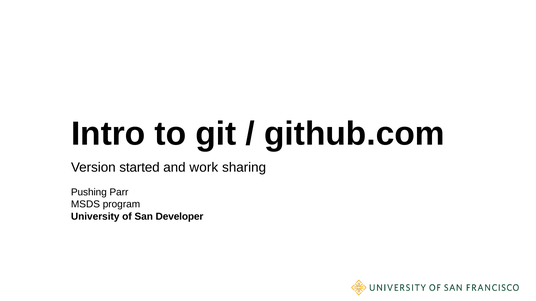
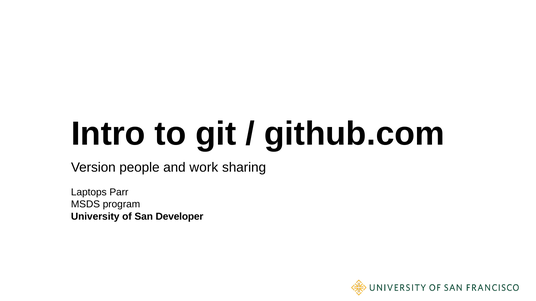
started: started -> people (139, 168)
Pushing: Pushing -> Laptops (89, 193)
